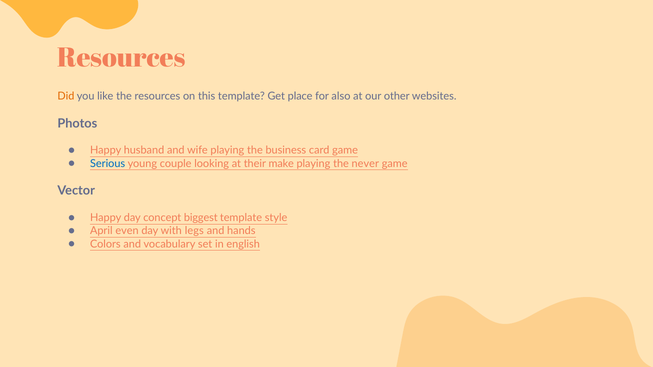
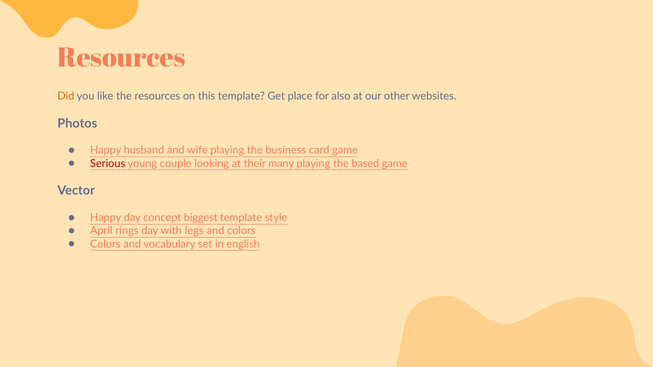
Serious colour: blue -> red (108, 164)
make: make -> many (281, 164)
never: never -> based (365, 164)
even: even -> rings (127, 231)
and hands: hands -> colors (241, 231)
